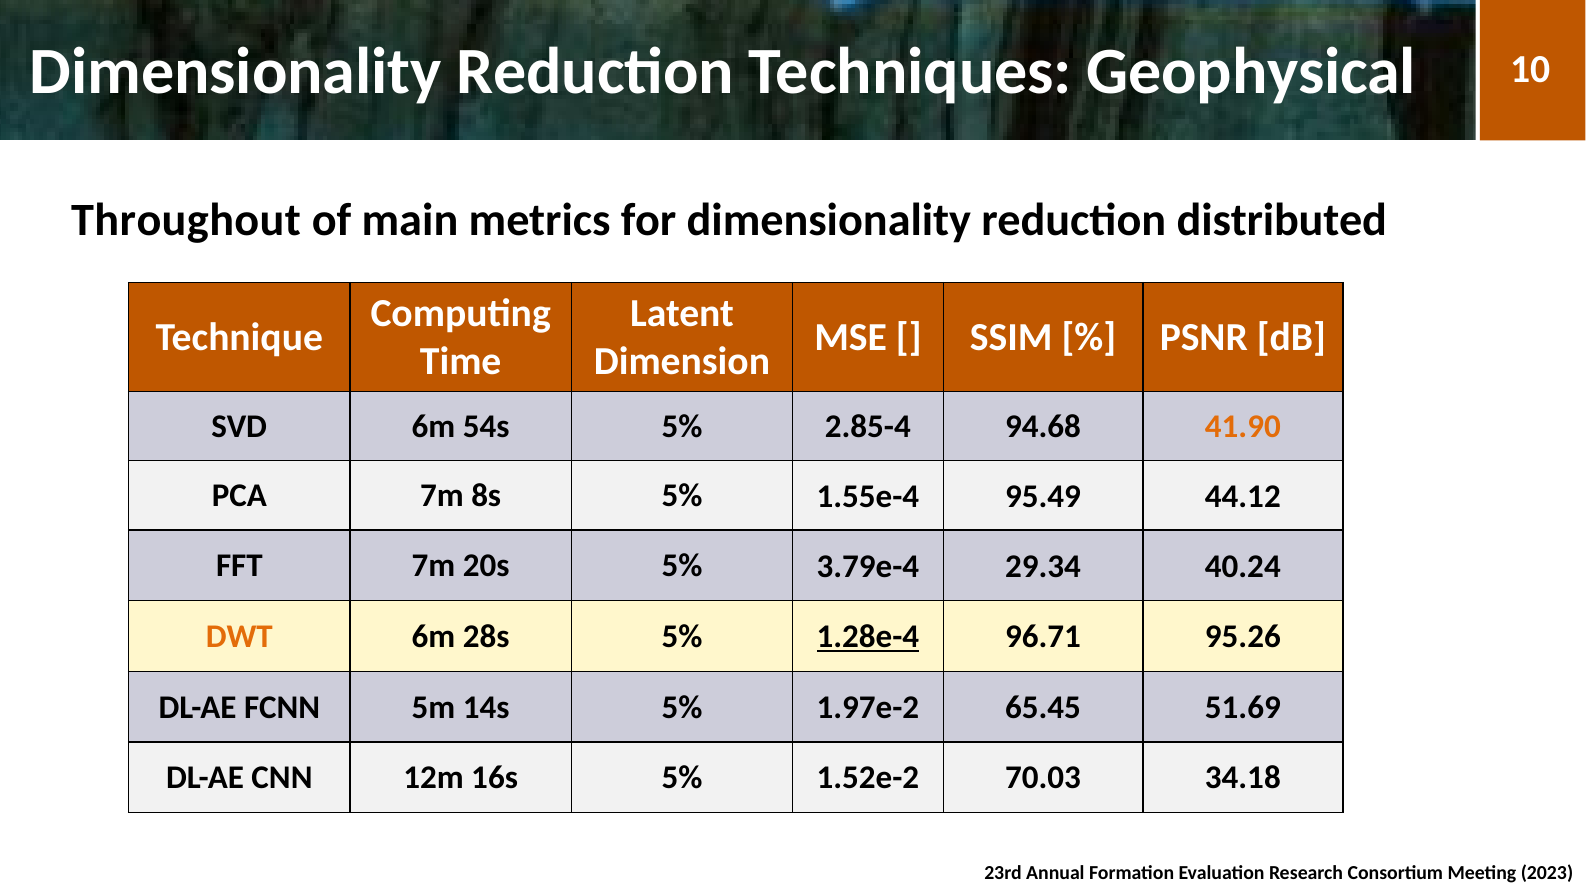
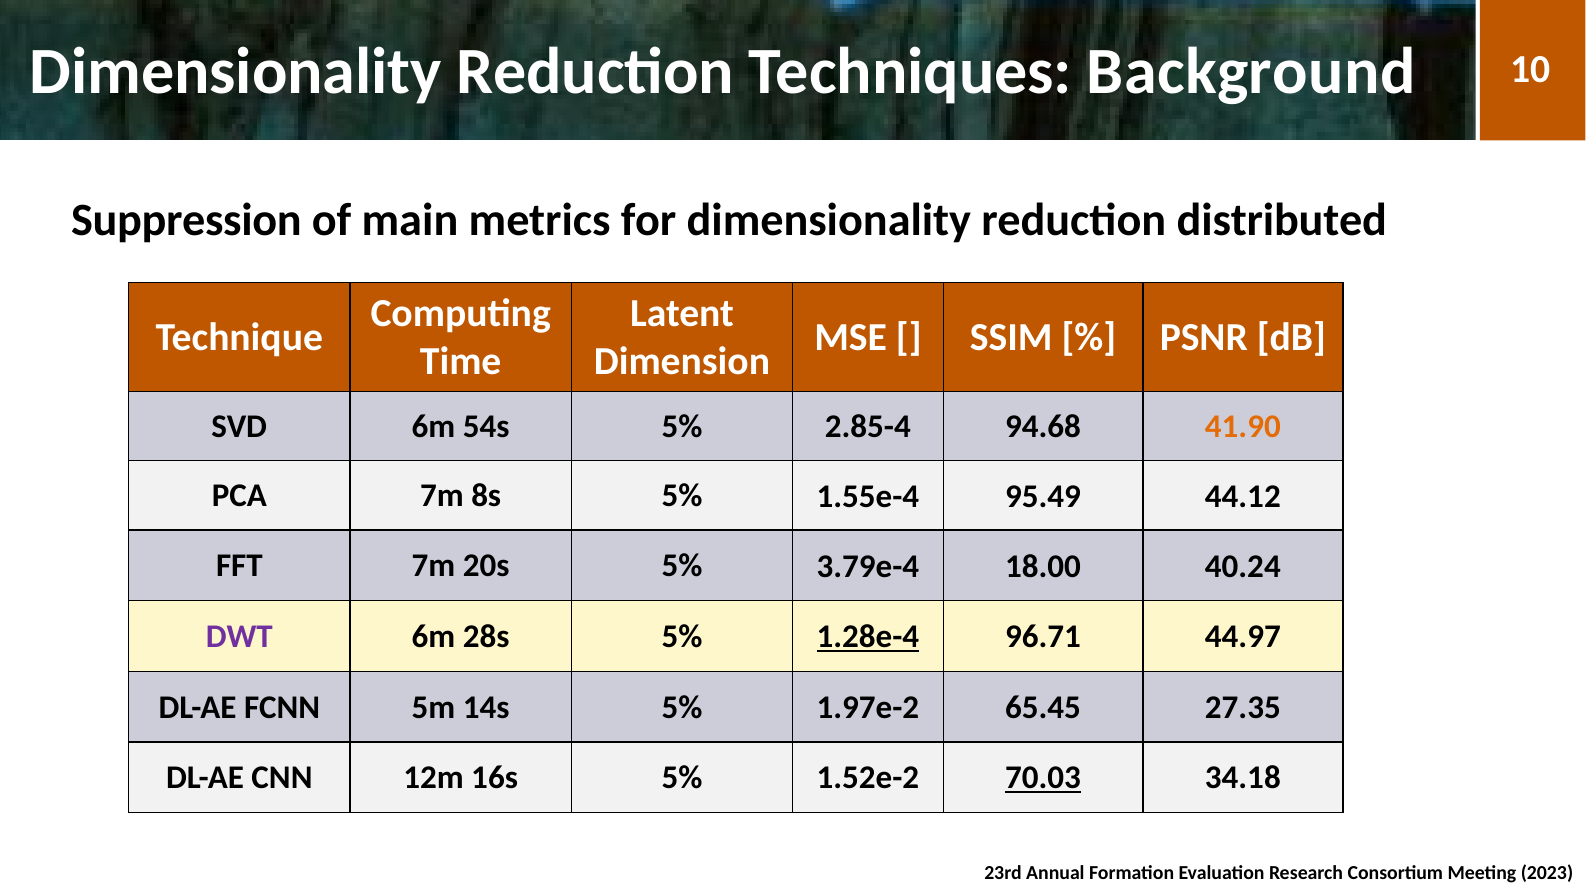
Geophysical: Geophysical -> Background (1251, 72)
Throughout: Throughout -> Suppression (186, 220)
29.34: 29.34 -> 18.00 (1043, 566)
DWT colour: orange -> purple (239, 636)
95.26: 95.26 -> 44.97 (1243, 637)
51.69: 51.69 -> 27.35 (1243, 707)
70.03 underline: none -> present (1043, 778)
